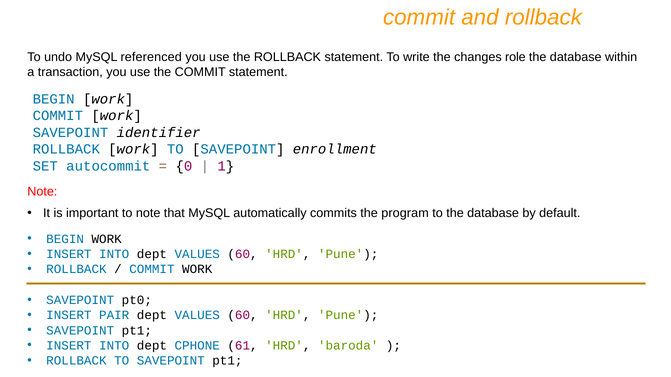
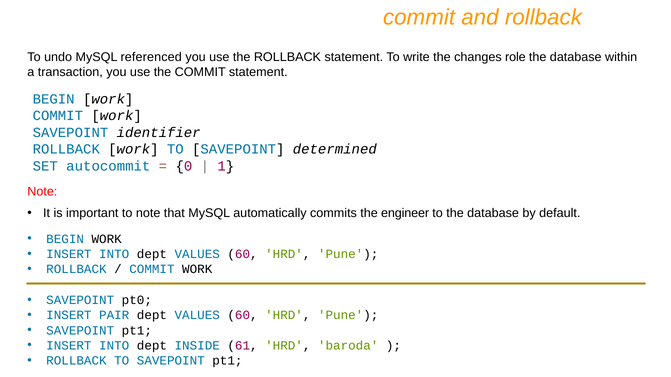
enrollment: enrollment -> determined (335, 149)
program: program -> engineer (405, 213)
CPHONE: CPHONE -> INSIDE (197, 346)
